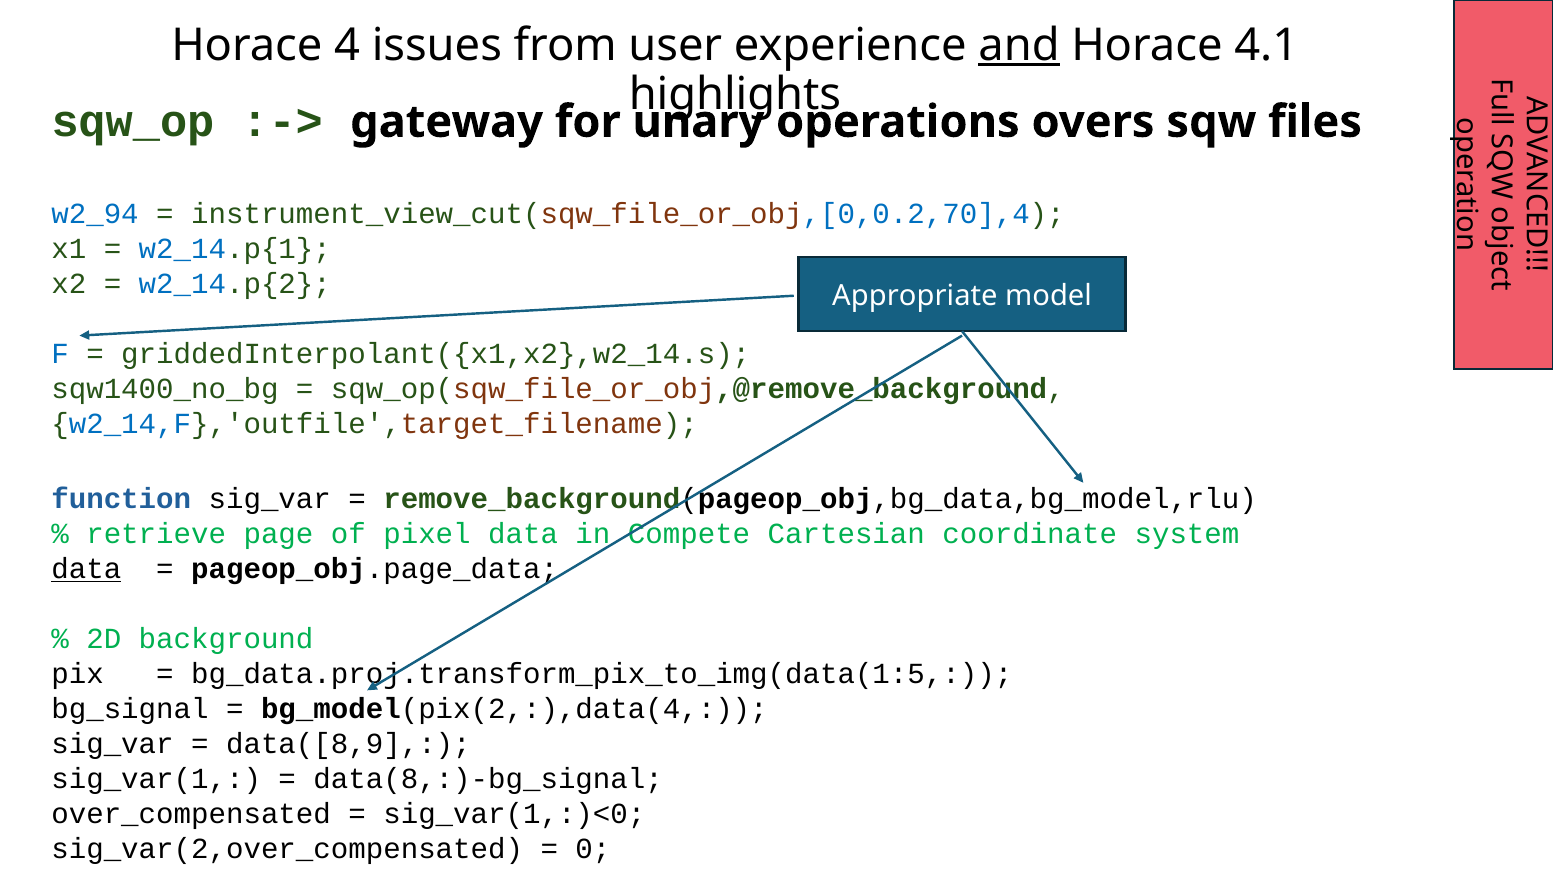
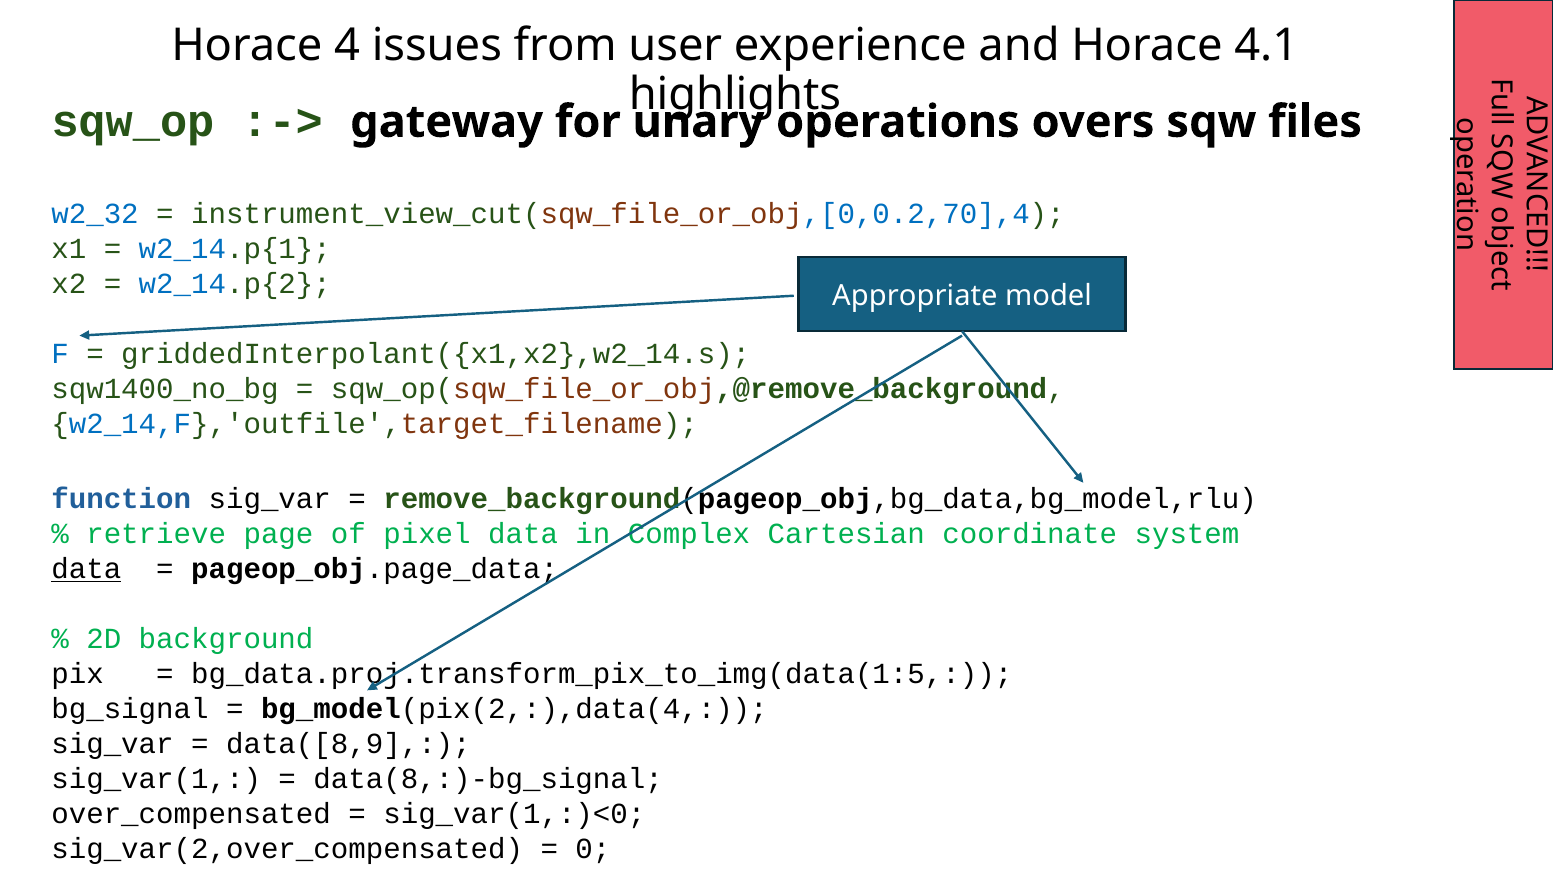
and underline: present -> none (1019, 45)
w2_94: w2_94 -> w2_32 (95, 214)
Compete: Compete -> Complex (689, 534)
